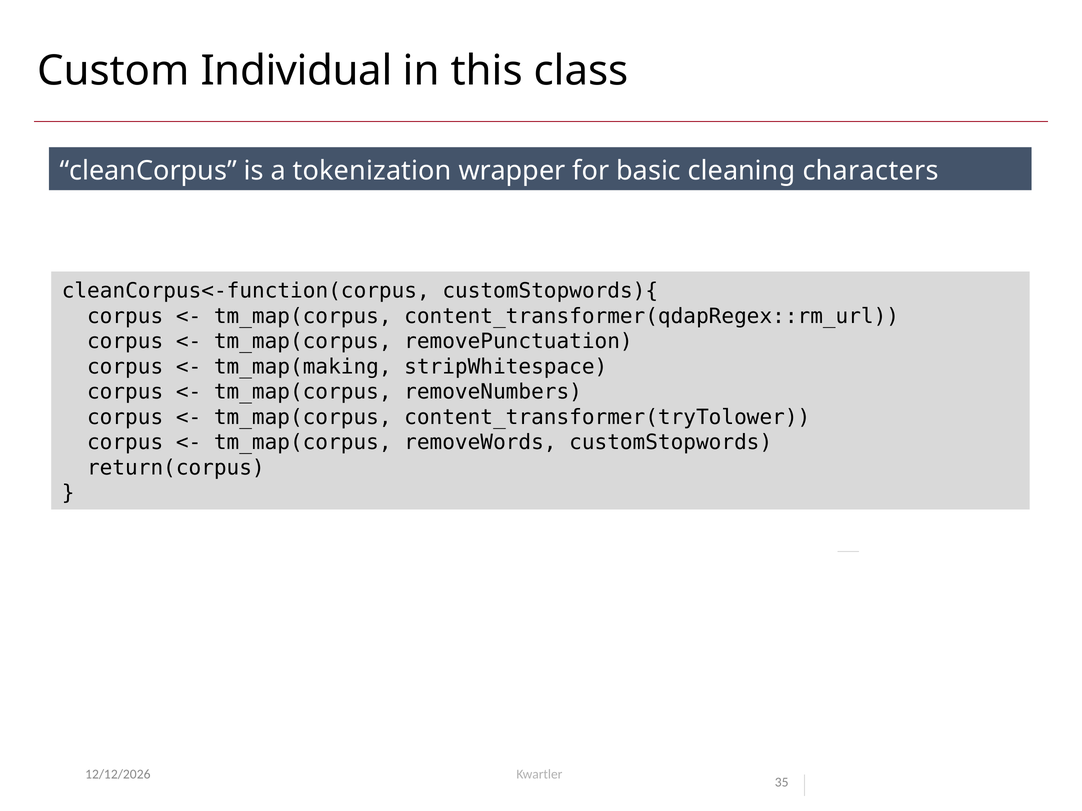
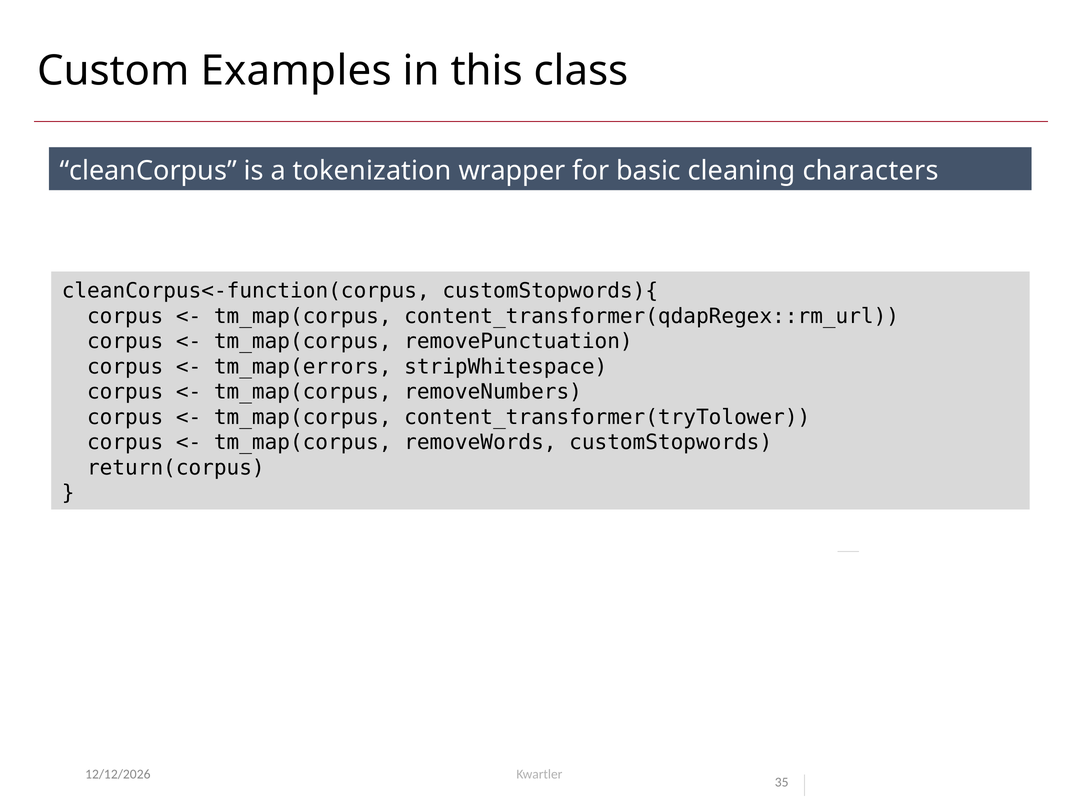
Individual: Individual -> Examples (296, 71)
tm_map(making: tm_map(making -> tm_map(errors (303, 367)
